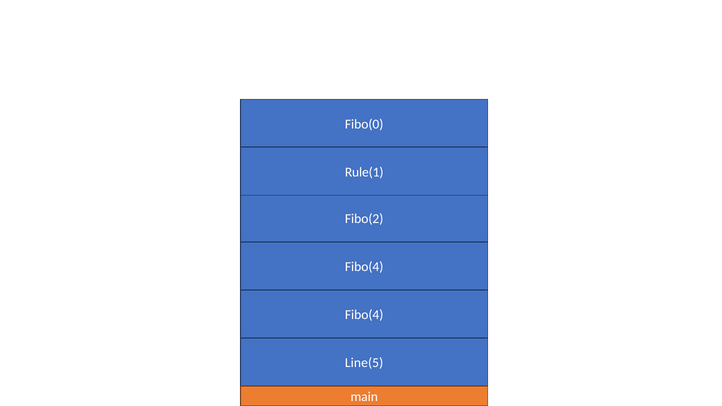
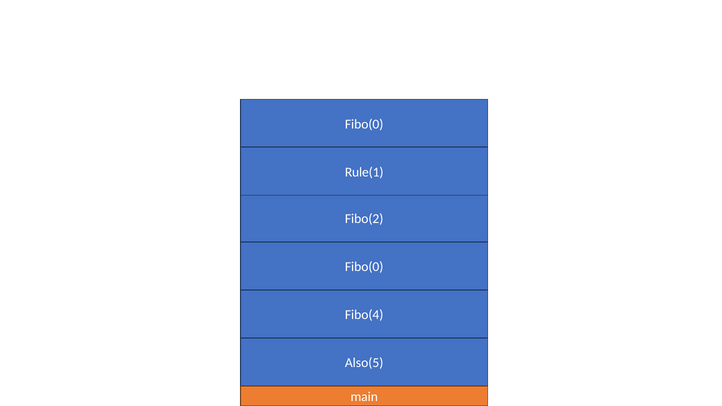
Fibo(4: Fibo(4 -> Fibo(0 (364, 267)
Line(5: Line(5 -> Also(5 (364, 363)
